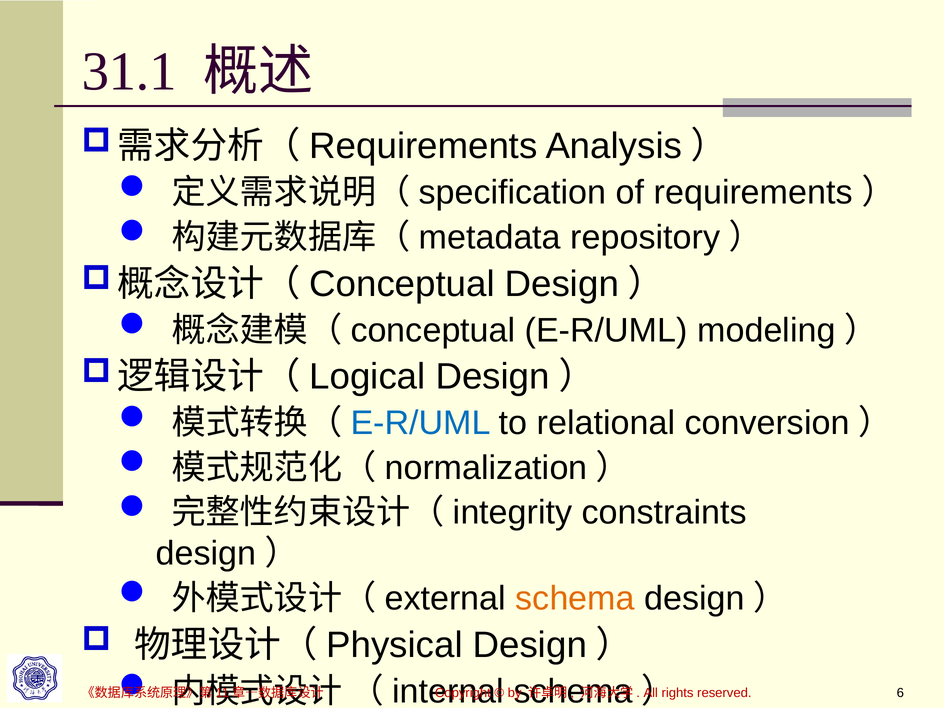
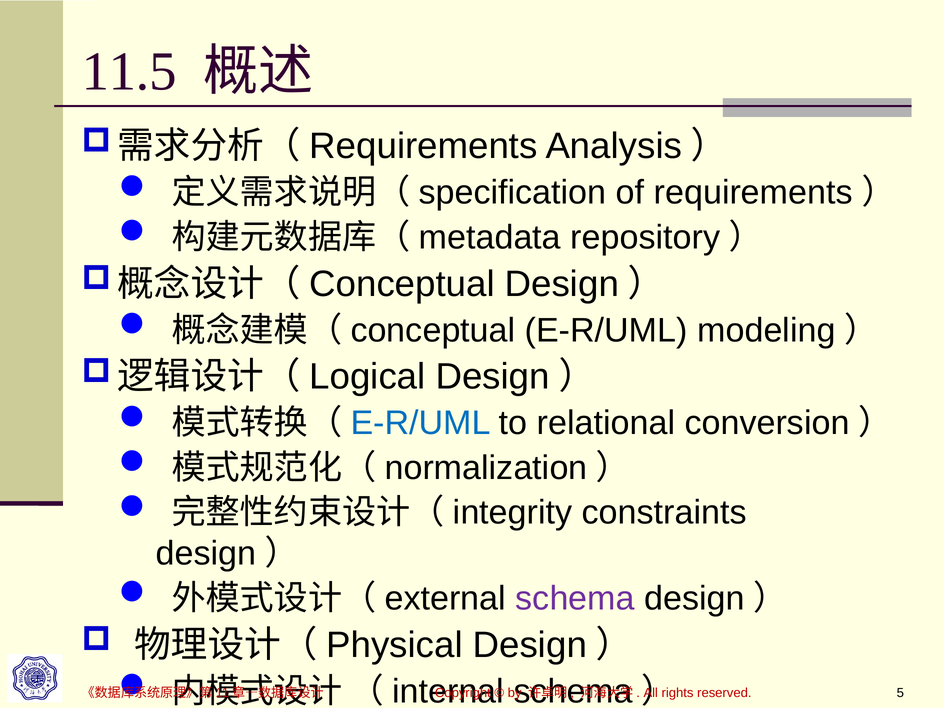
31.1: 31.1 -> 11.5 (129, 72)
schema colour: orange -> purple (575, 598)
6: 6 -> 5 (900, 693)
